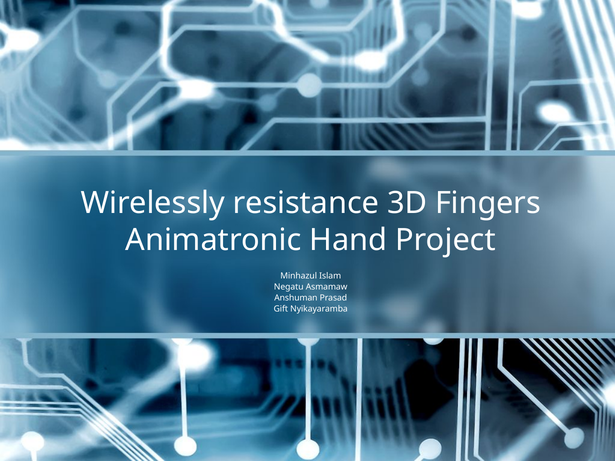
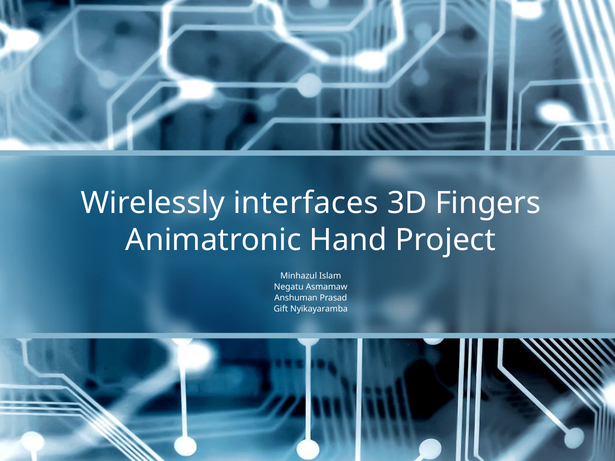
resistance: resistance -> interfaces (306, 203)
